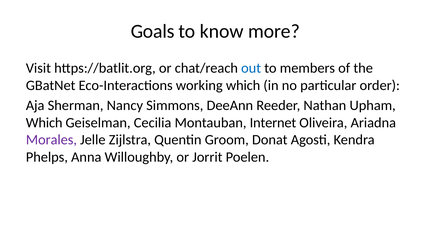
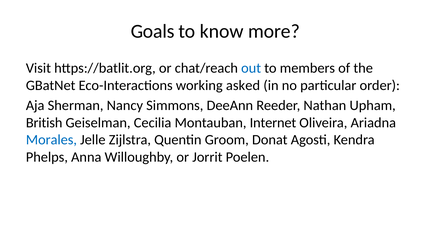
working which: which -> asked (243, 86)
Which: Which -> British (44, 123)
Morales colour: purple -> blue (51, 140)
